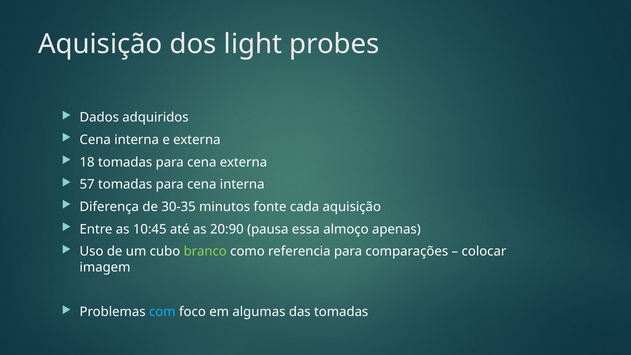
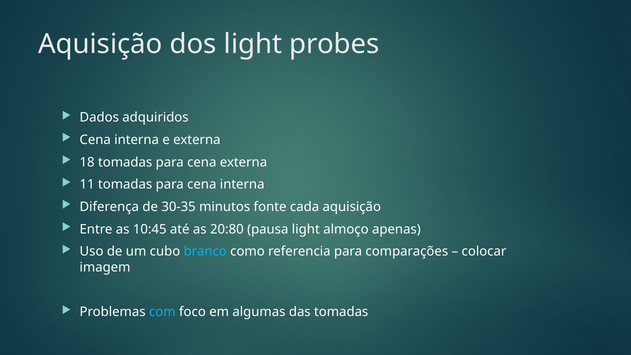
57: 57 -> 11 (87, 185)
20:90: 20:90 -> 20:80 (227, 229)
pausa essa: essa -> light (306, 229)
branco colour: light green -> light blue (205, 252)
